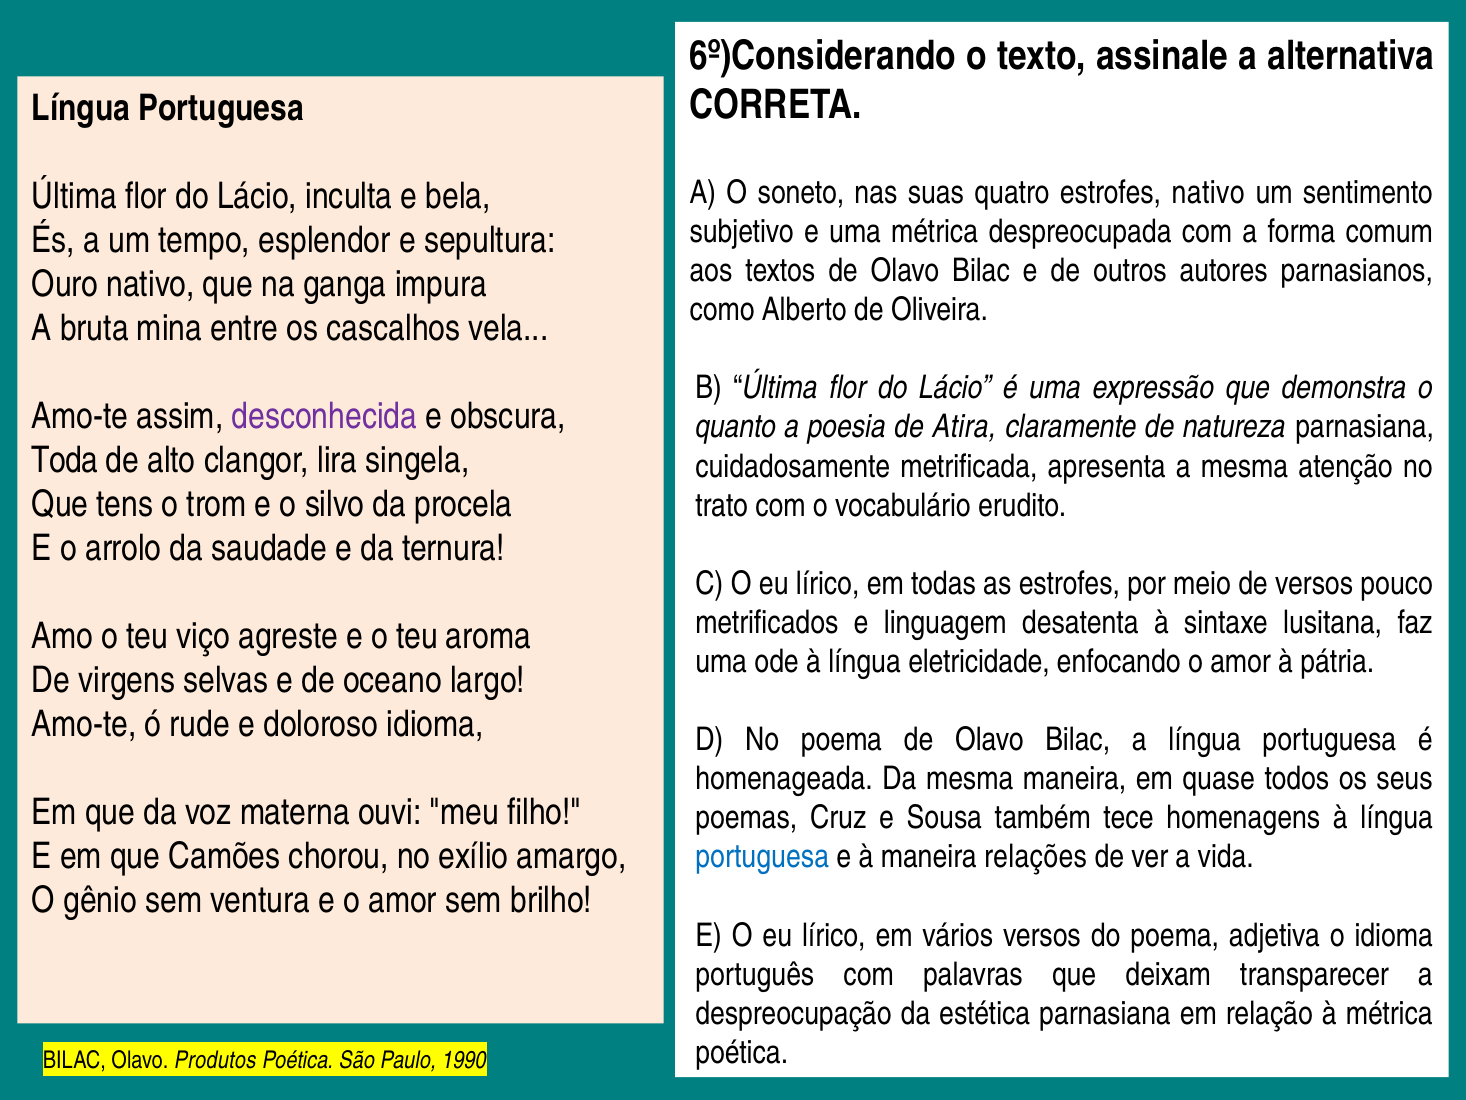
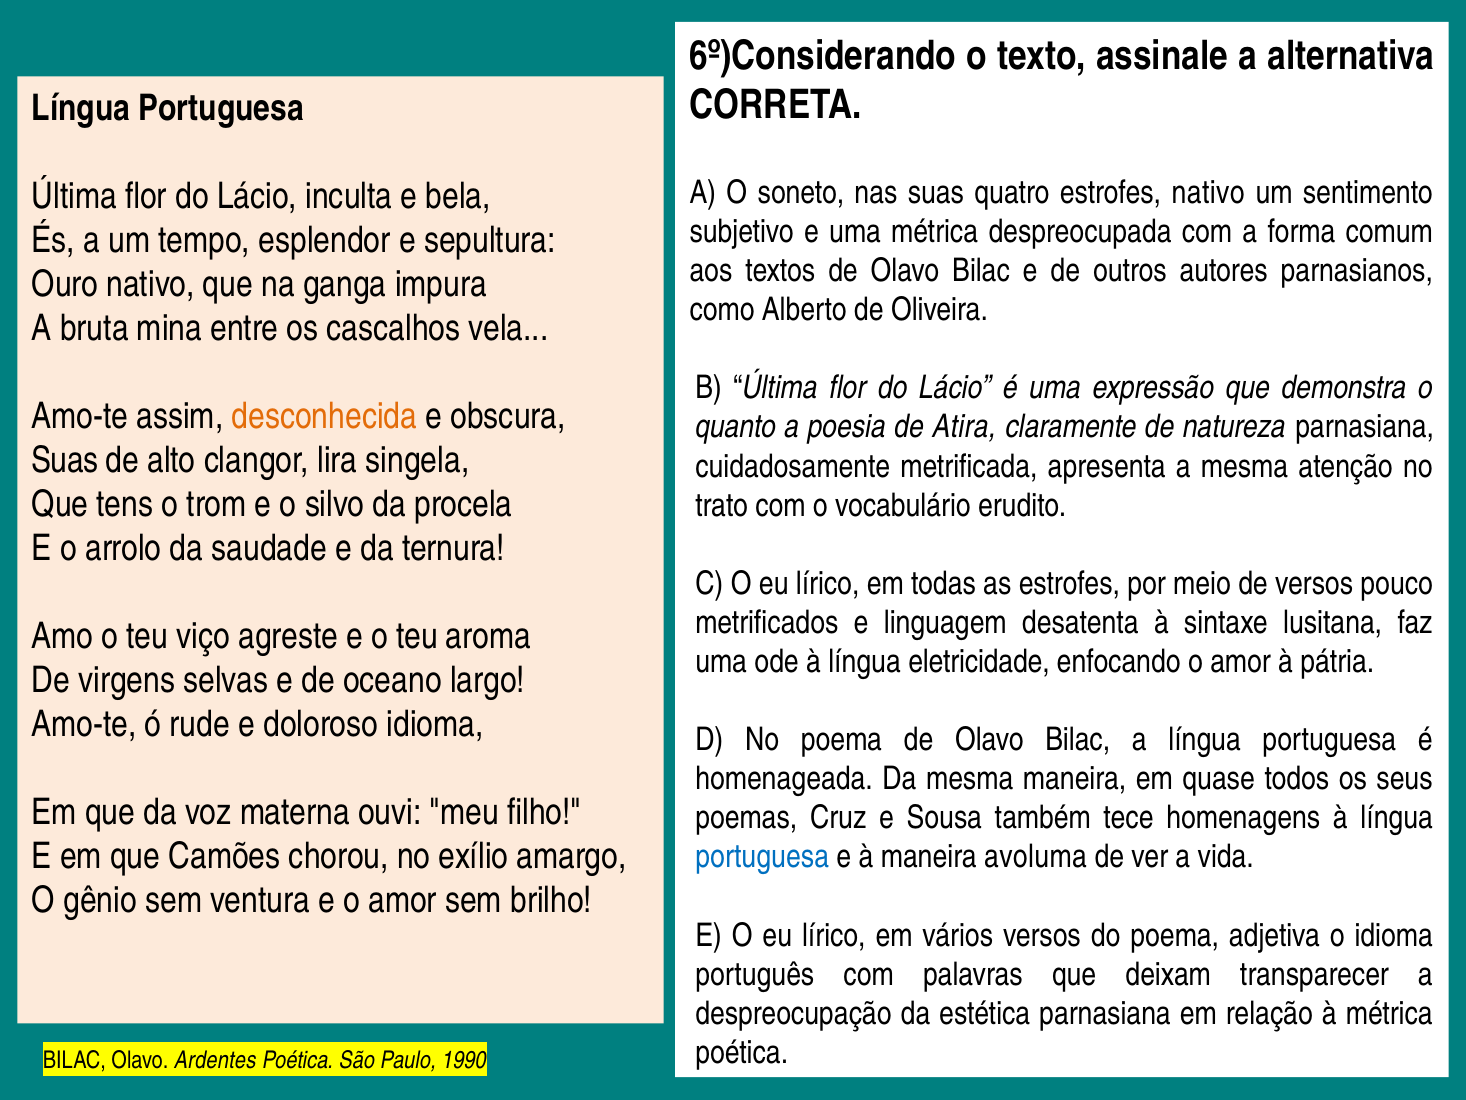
desconhecida colour: purple -> orange (324, 416)
Toda: Toda -> Suas (65, 460)
relações: relações -> avoluma (1036, 857)
Produtos: Produtos -> Ardentes (215, 1060)
